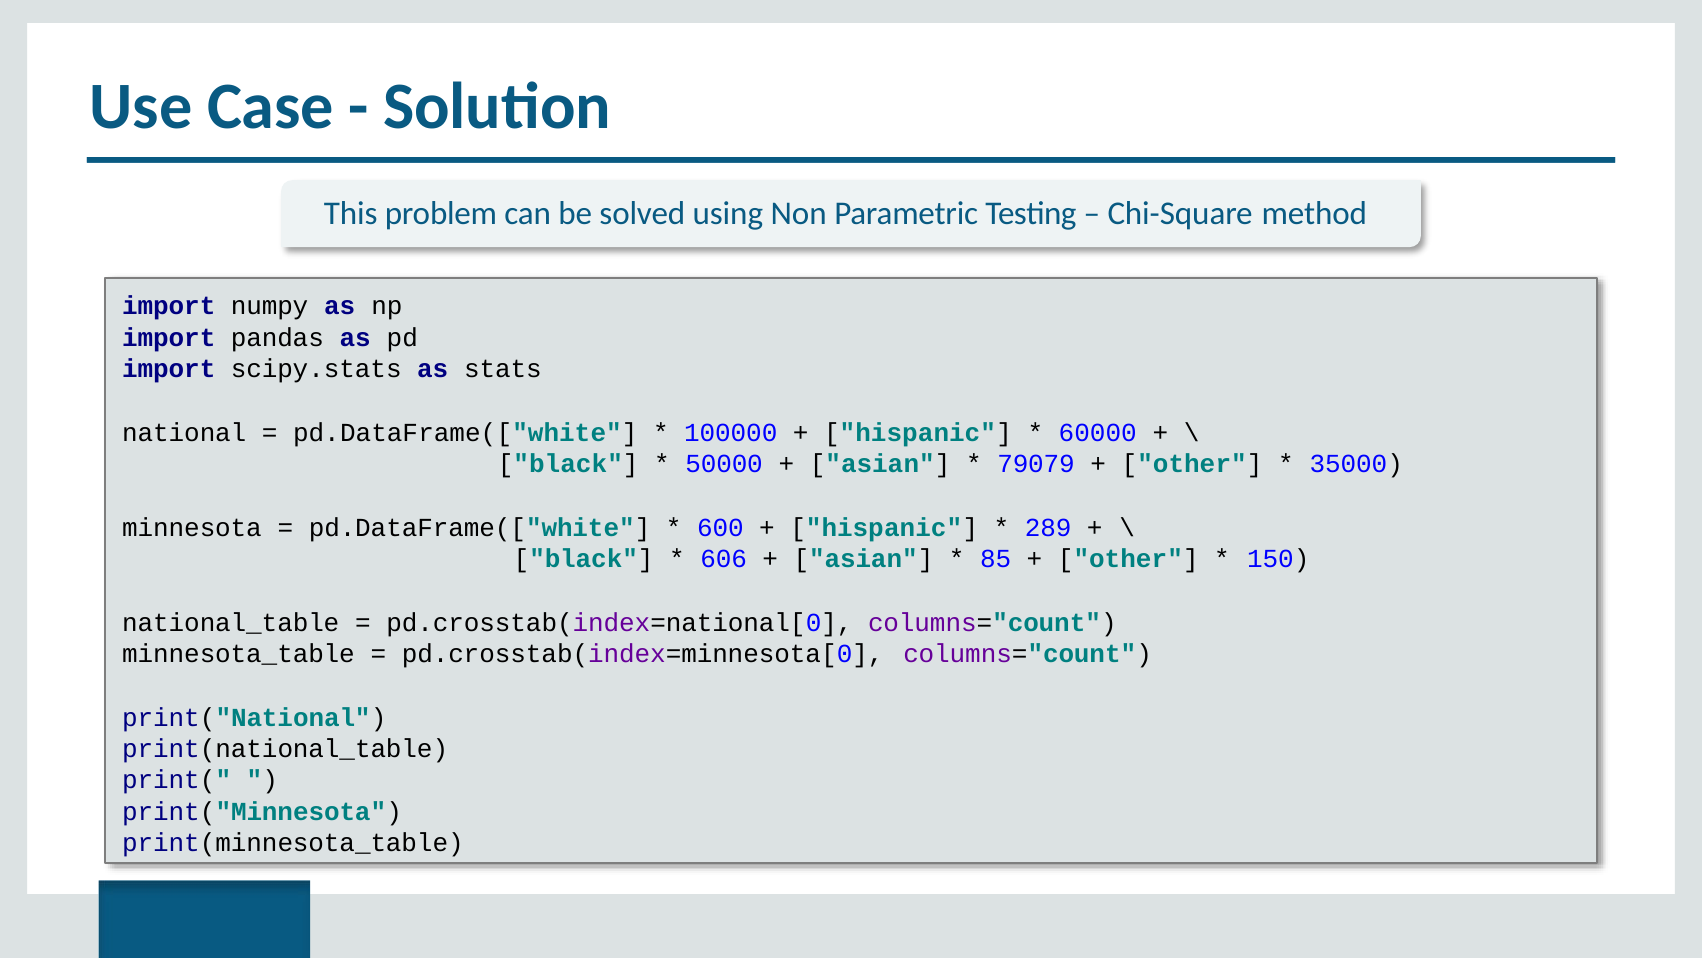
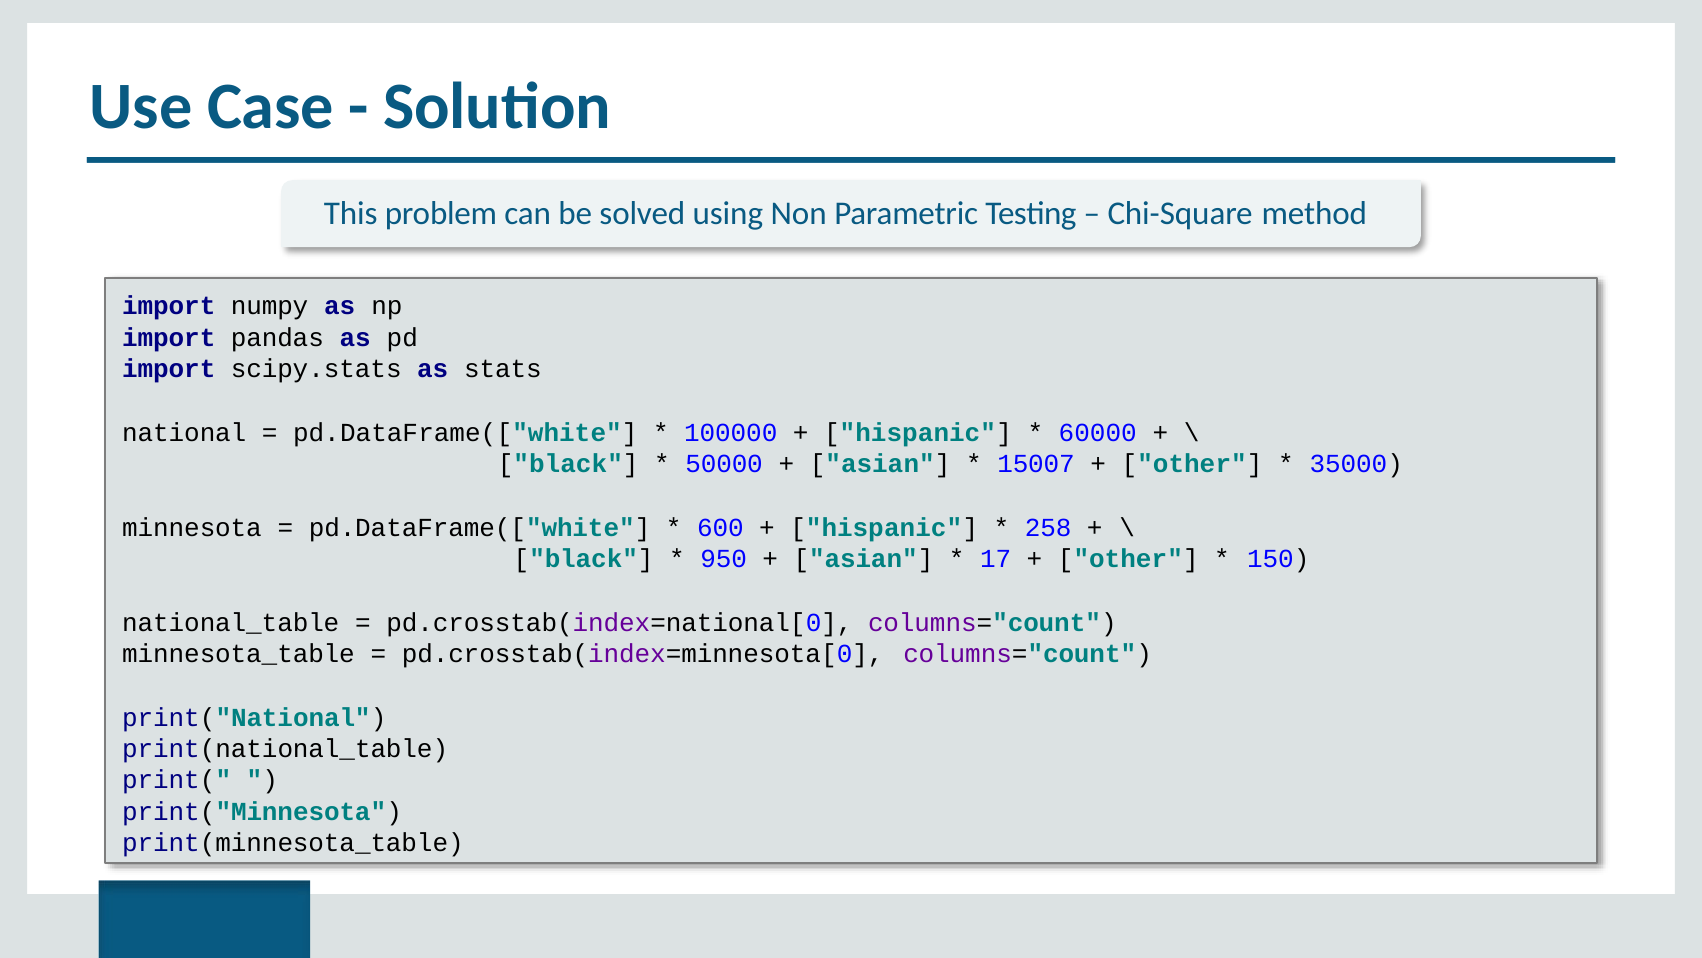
79079: 79079 -> 15007 (1036, 464)
289: 289 -> 258 (1048, 527)
606: 606 -> 950 (724, 559)
85: 85 -> 17 (996, 559)
